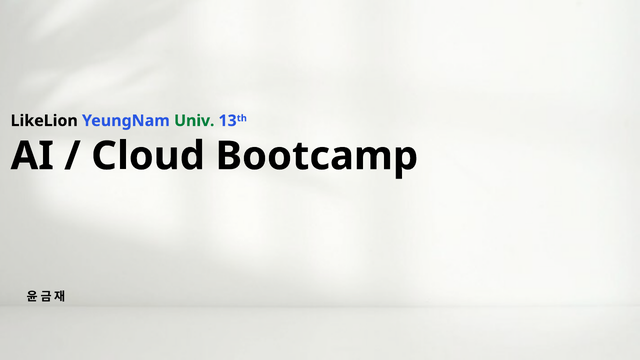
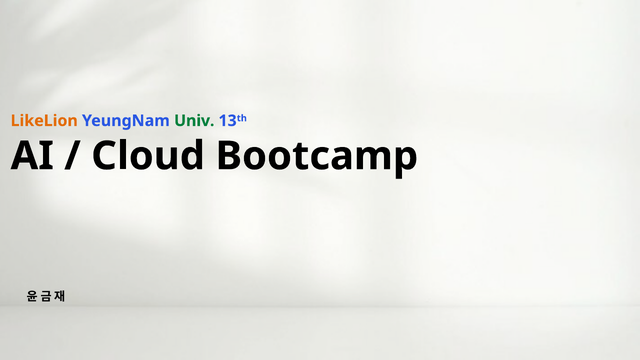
LikeLion colour: black -> orange (44, 121)
